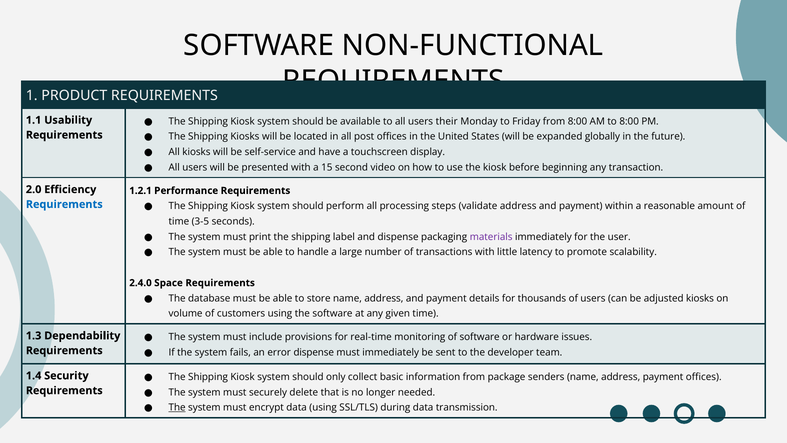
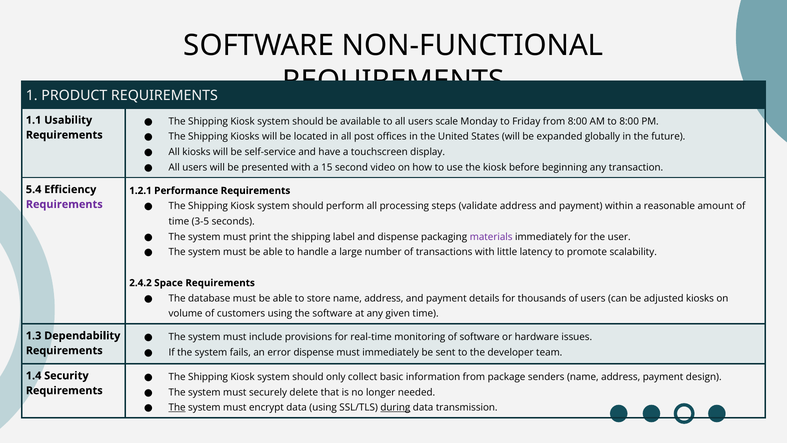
their: their -> scale (447, 121)
2.0: 2.0 -> 5.4 (34, 189)
Requirements colour: blue -> purple (64, 204)
2.4.0: 2.4.0 -> 2.4.2 (140, 283)
payment offices: offices -> design (704, 377)
during underline: none -> present (395, 407)
